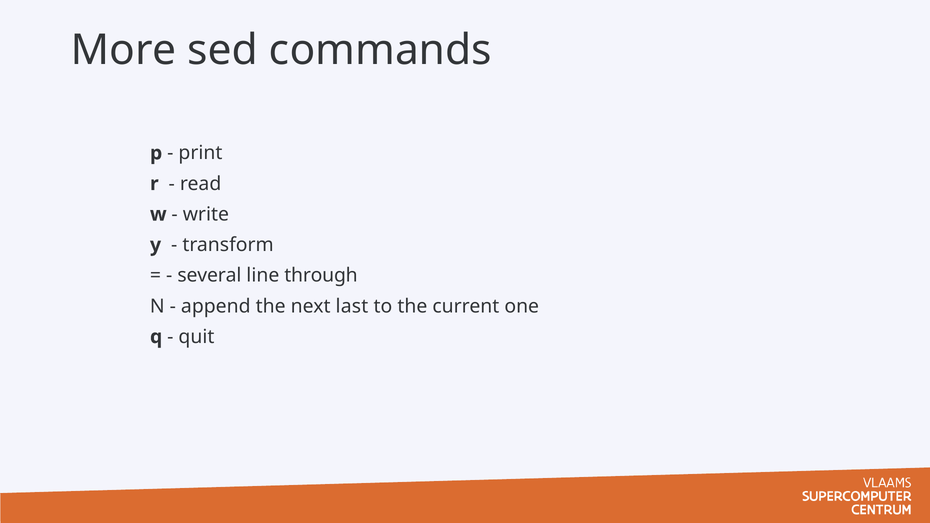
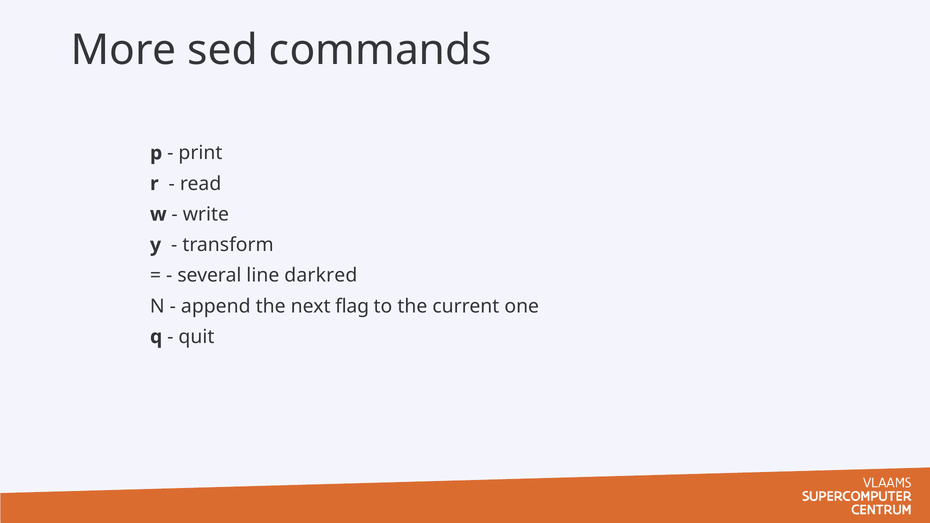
through: through -> darkred (321, 276)
last: last -> flag (352, 306)
